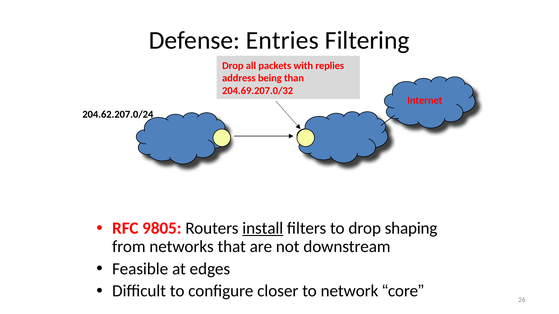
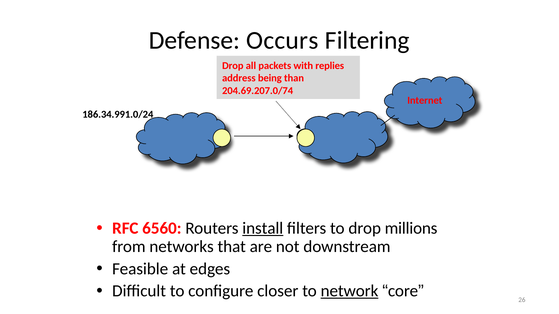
Entries: Entries -> Occurs (282, 41)
204.69.207.0/32: 204.69.207.0/32 -> 204.69.207.0/74 (258, 91)
204.62.207.0/24: 204.62.207.0/24 -> 186.34.991.0/24 (118, 115)
9805: 9805 -> 6560 (162, 229)
shaping: shaping -> millions (411, 229)
network underline: none -> present (349, 291)
